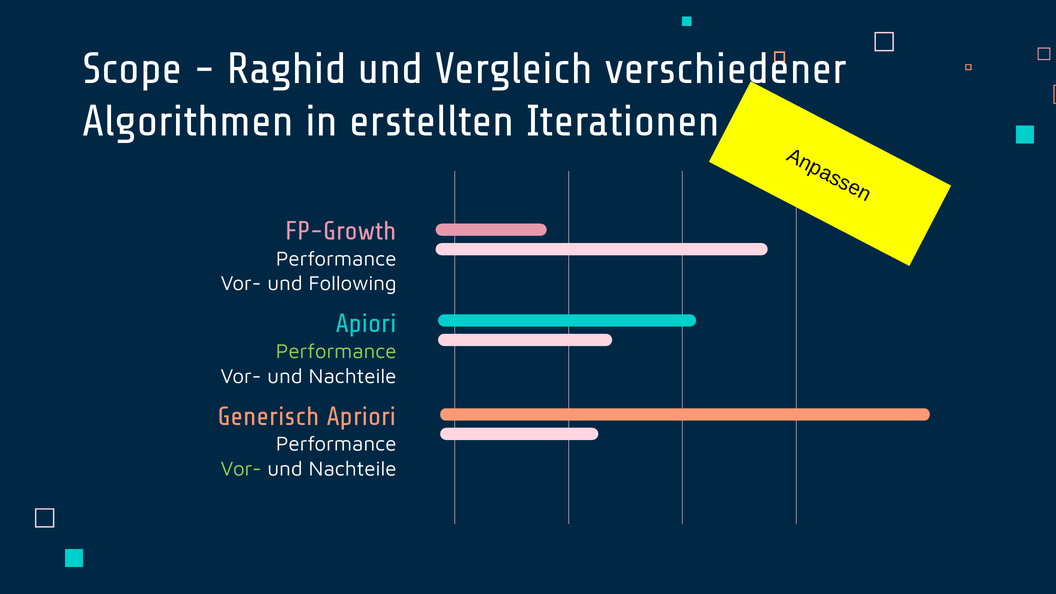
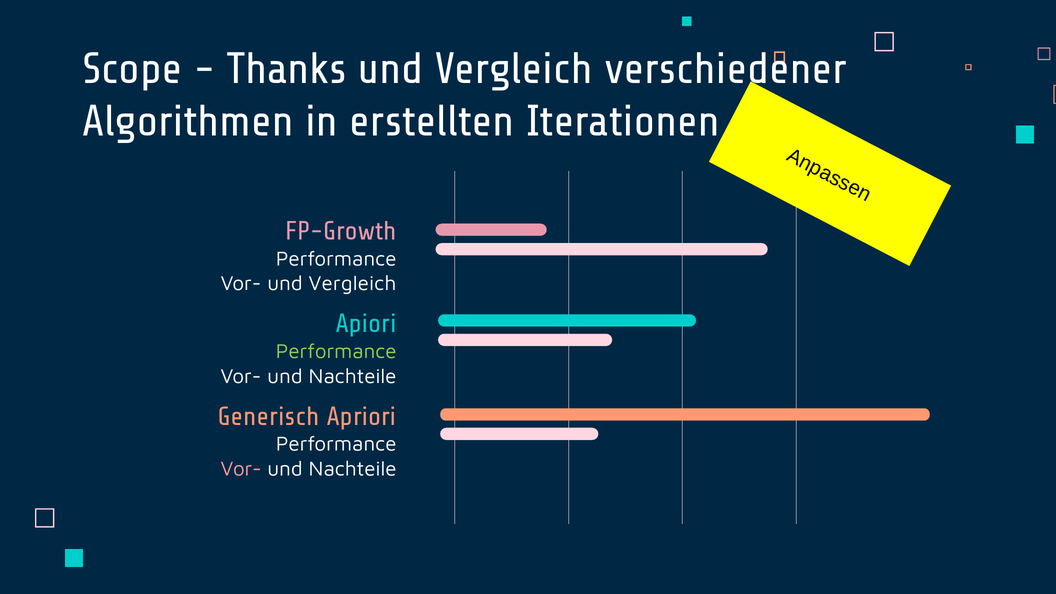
Raghid: Raghid -> Thanks (287, 69)
Vor- und Following: Following -> Vergleich (352, 284)
Vor- colour: light green -> pink (241, 469)
